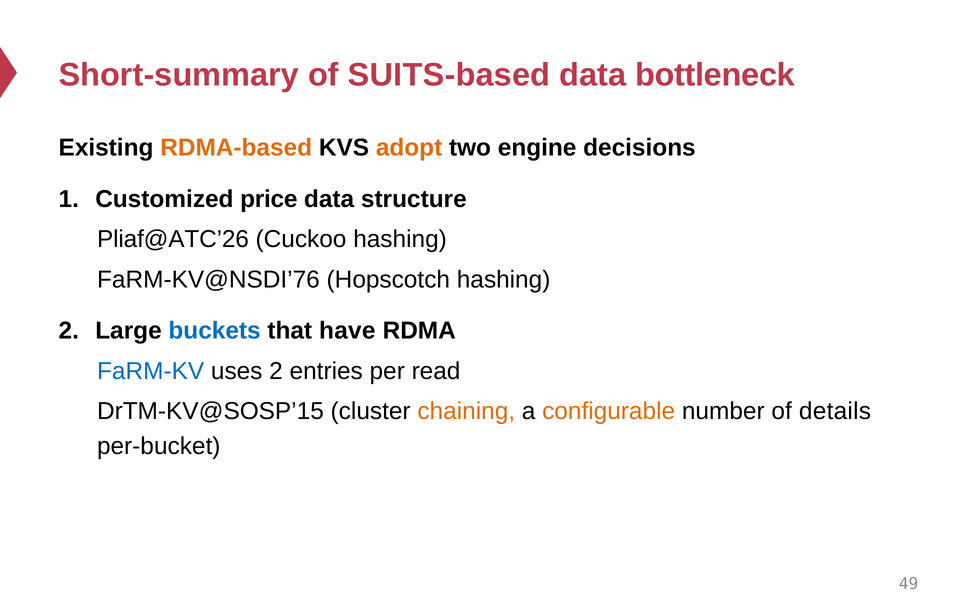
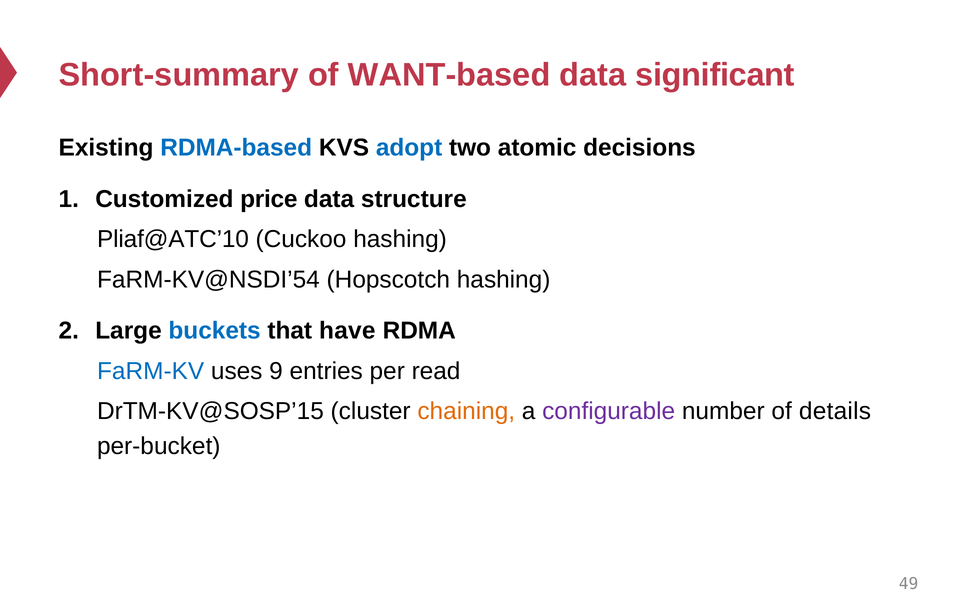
SUITS-based: SUITS-based -> WANT-based (449, 75)
bottleneck: bottleneck -> significant (715, 75)
RDMA-based colour: orange -> blue (236, 148)
adopt colour: orange -> blue (409, 148)
engine: engine -> atomic (537, 148)
Pliaf@ATC’26: Pliaf@ATC’26 -> Pliaf@ATC’10 (173, 239)
FaRM-KV@NSDI’76: FaRM-KV@NSDI’76 -> FaRM-KV@NSDI’54 (208, 279)
uses 2: 2 -> 9 (276, 371)
configurable colour: orange -> purple (609, 411)
